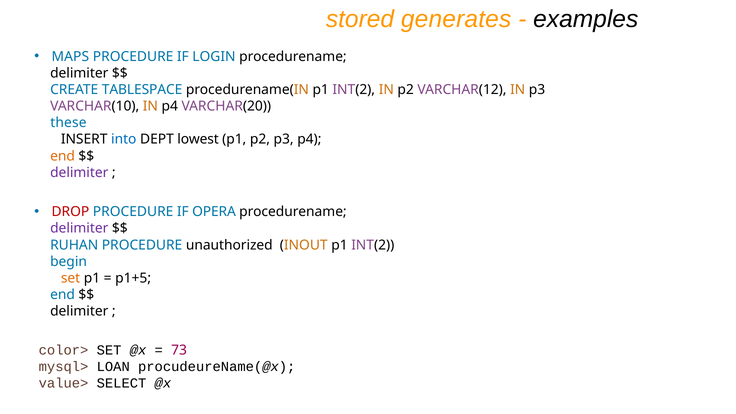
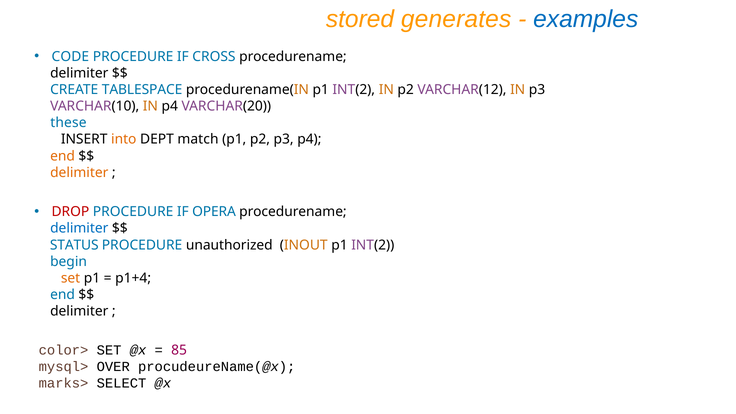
examples colour: black -> blue (586, 19)
MAPS: MAPS -> CODE (70, 57)
LOGIN: LOGIN -> CROSS (214, 57)
into colour: blue -> orange (124, 139)
lowest: lowest -> match (198, 139)
delimiter colour: purple -> orange (79, 173)
delimiter colour: purple -> blue (79, 228)
RUHAN: RUHAN -> STATUS (74, 245)
p1+5: p1+5 -> p1+4 (133, 278)
73: 73 -> 85 (179, 350)
LOAN: LOAN -> OVER (113, 367)
value>: value> -> marks> (64, 383)
